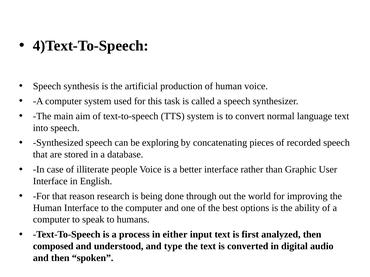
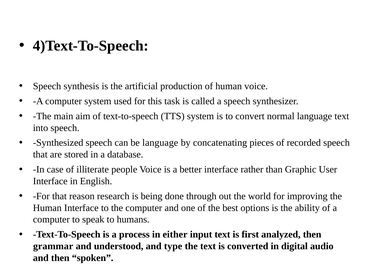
be exploring: exploring -> language (160, 143)
composed: composed -> grammar (53, 247)
